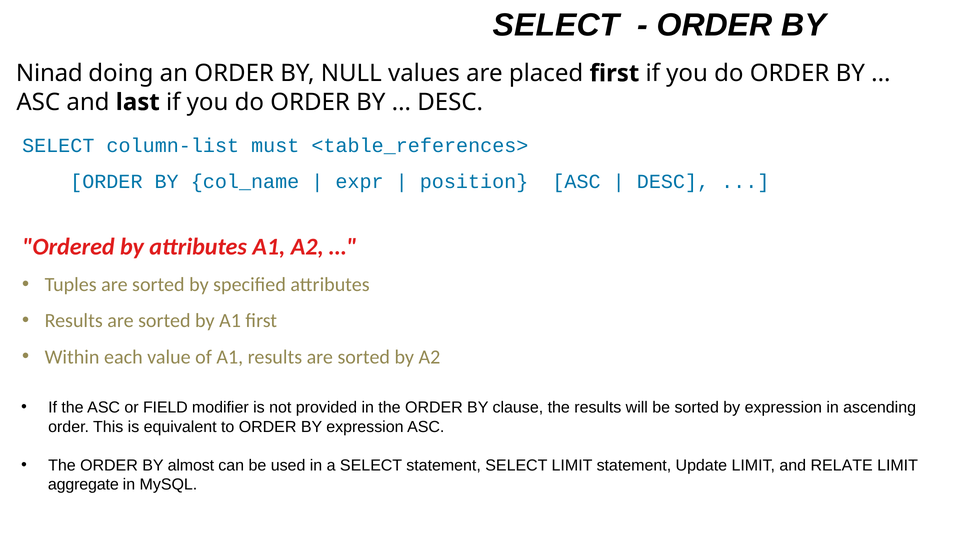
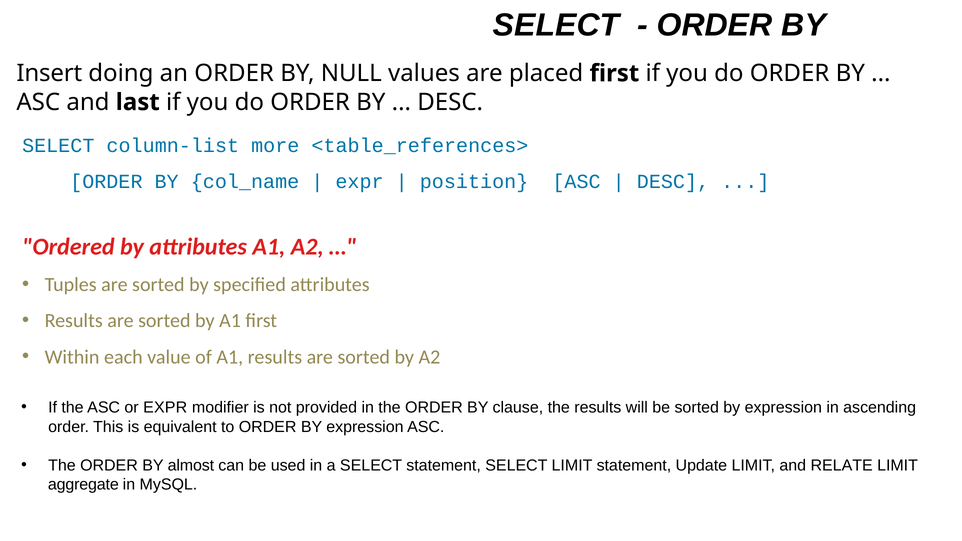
Ninad: Ninad -> Insert (49, 73)
must: must -> more (275, 146)
or FIELD: FIELD -> EXPR (165, 408)
